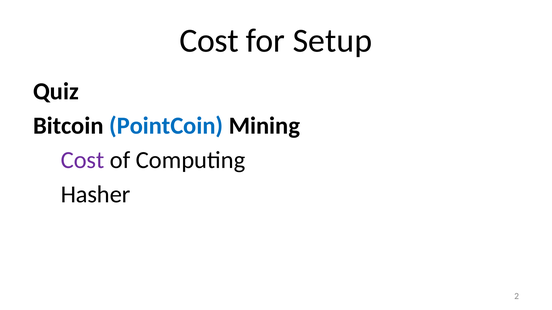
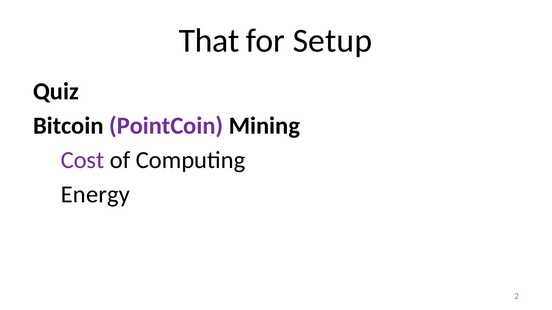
Cost: Cost -> That (209, 41)
PointCoin colour: blue -> purple (166, 126)
Hasher: Hasher -> Energy (95, 195)
